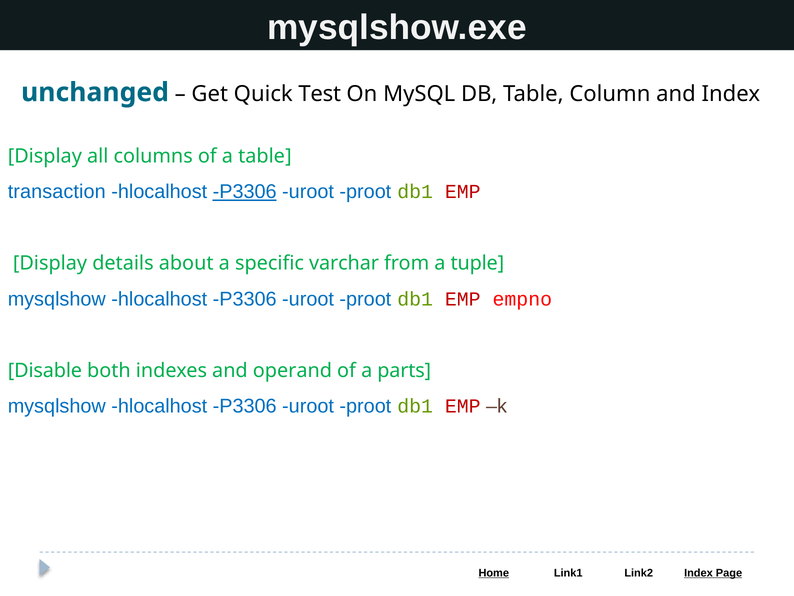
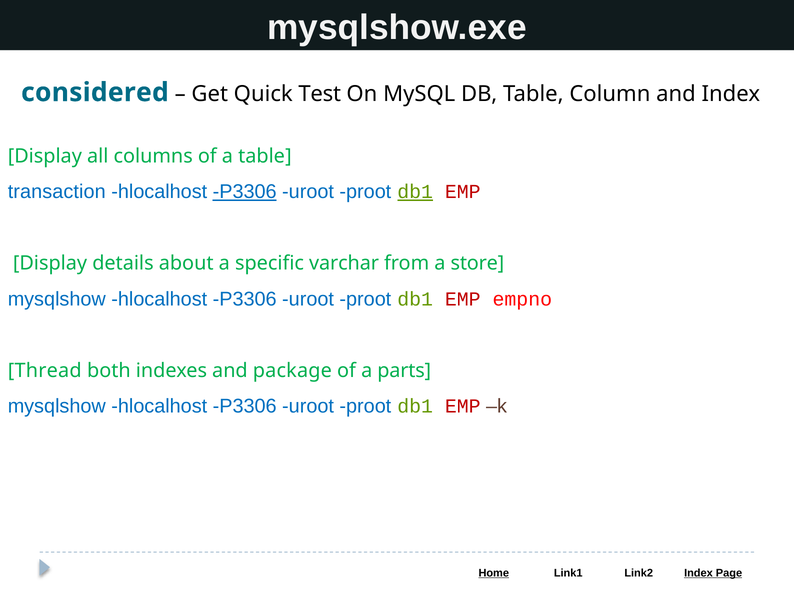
unchanged: unchanged -> considered (95, 92)
db1 underline: none -> present (415, 192)
tuple: tuple -> store (477, 263)
Disable: Disable -> Thread (45, 370)
operand: operand -> package (292, 370)
